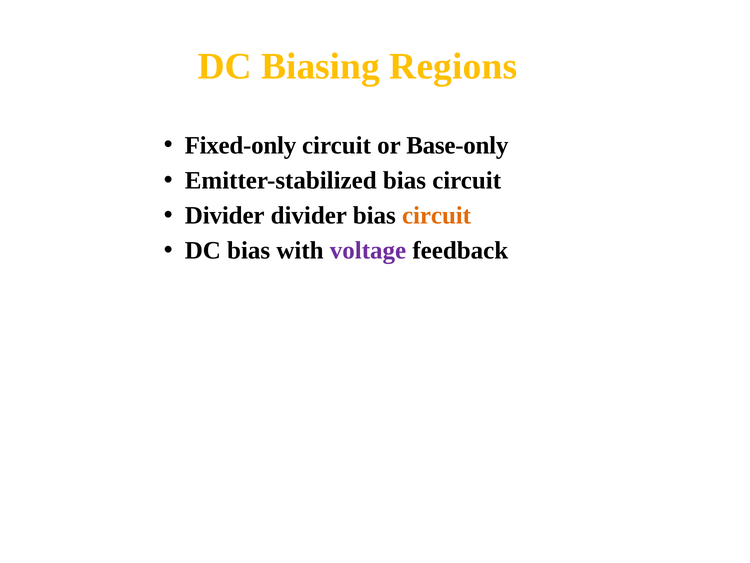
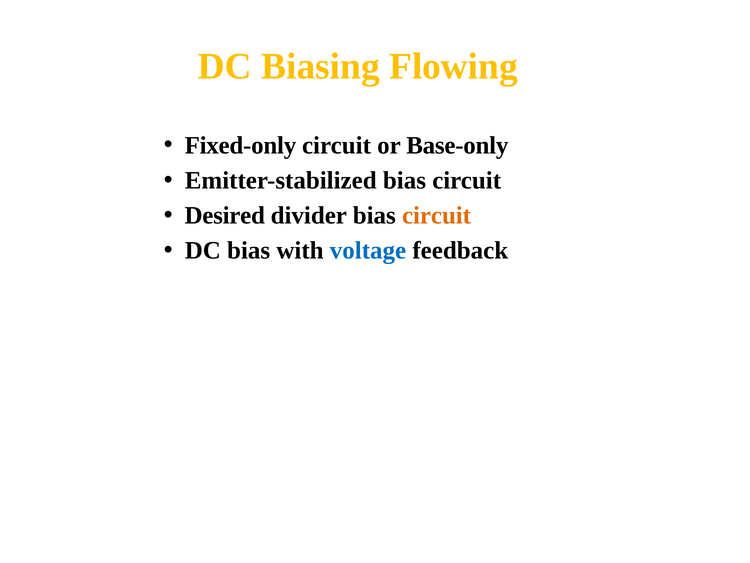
Regions: Regions -> Flowing (454, 66)
Divider: Divider -> Desired (225, 215)
voltage colour: purple -> blue (368, 250)
